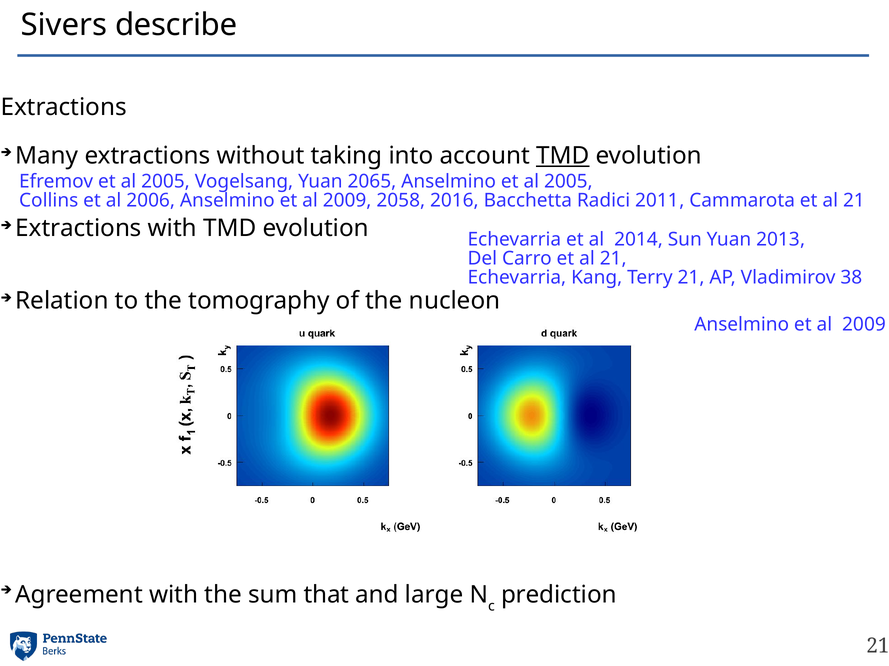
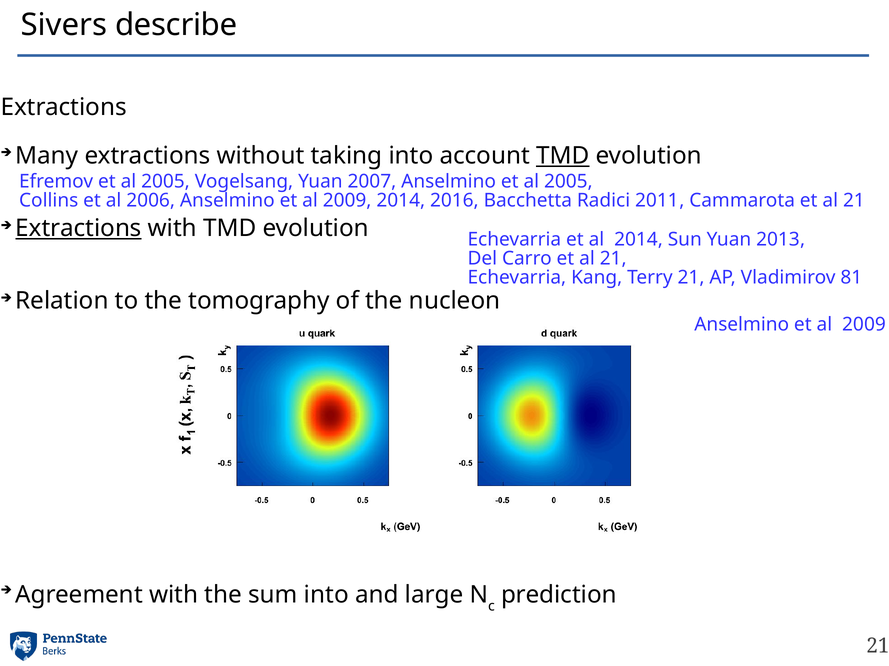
2065: 2065 -> 2007 (372, 182)
2009 2058: 2058 -> 2014 (401, 201)
Extractions underline: none -> present (78, 228)
38: 38 -> 81 (851, 278)
sum that: that -> into (326, 596)
